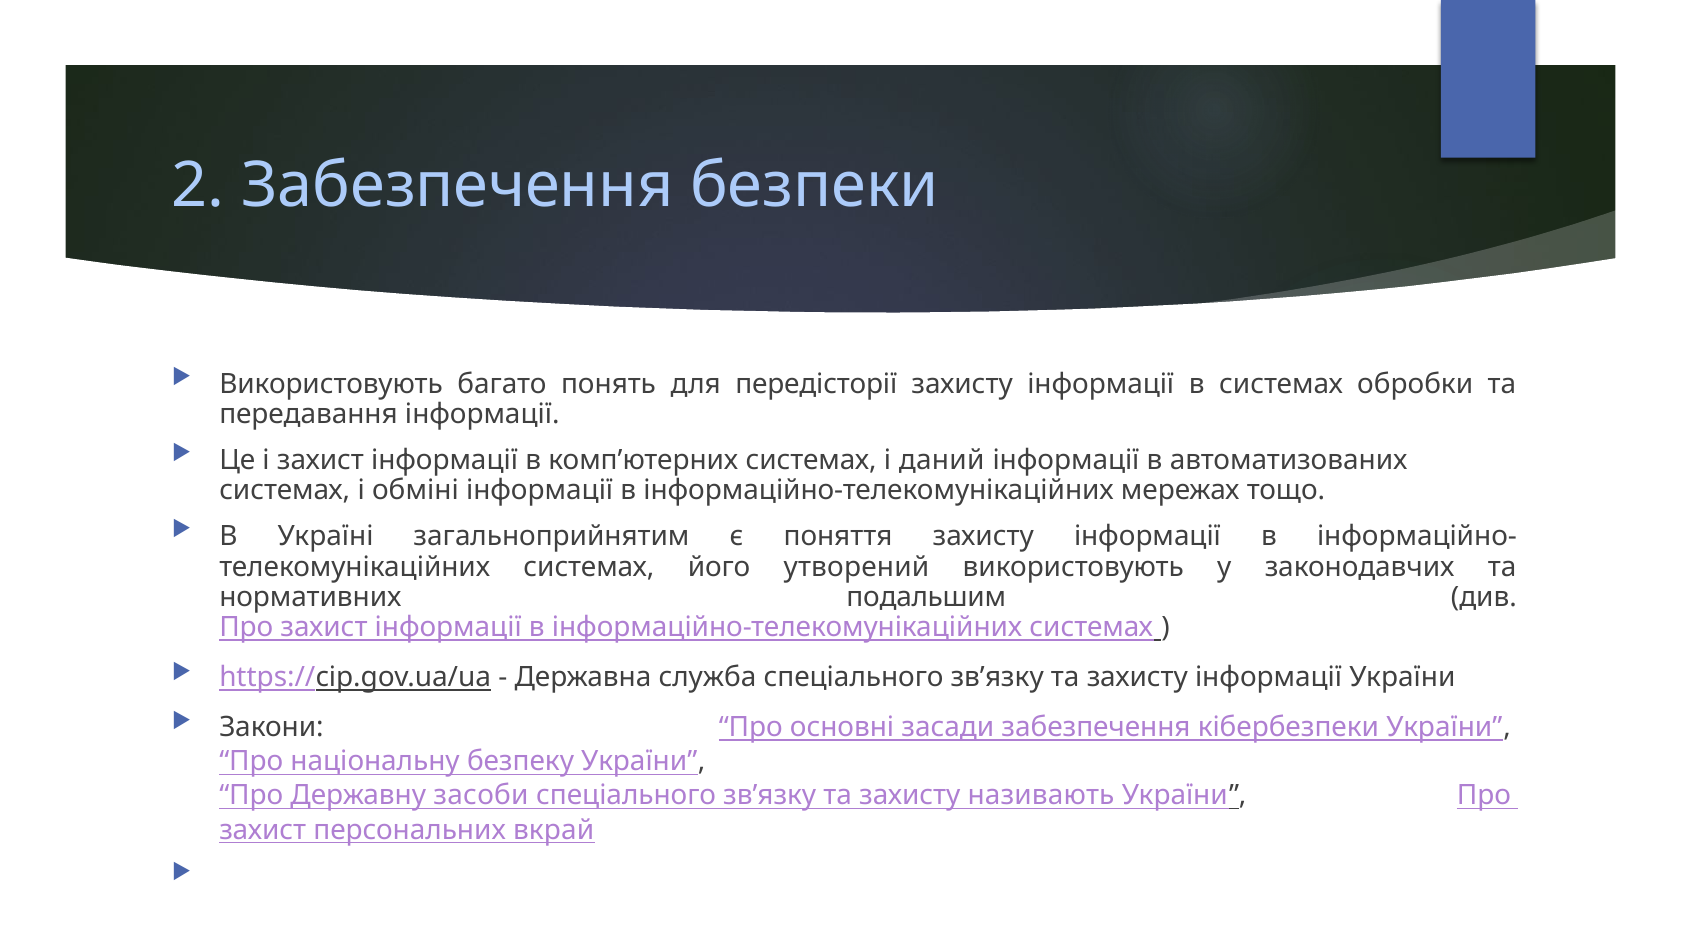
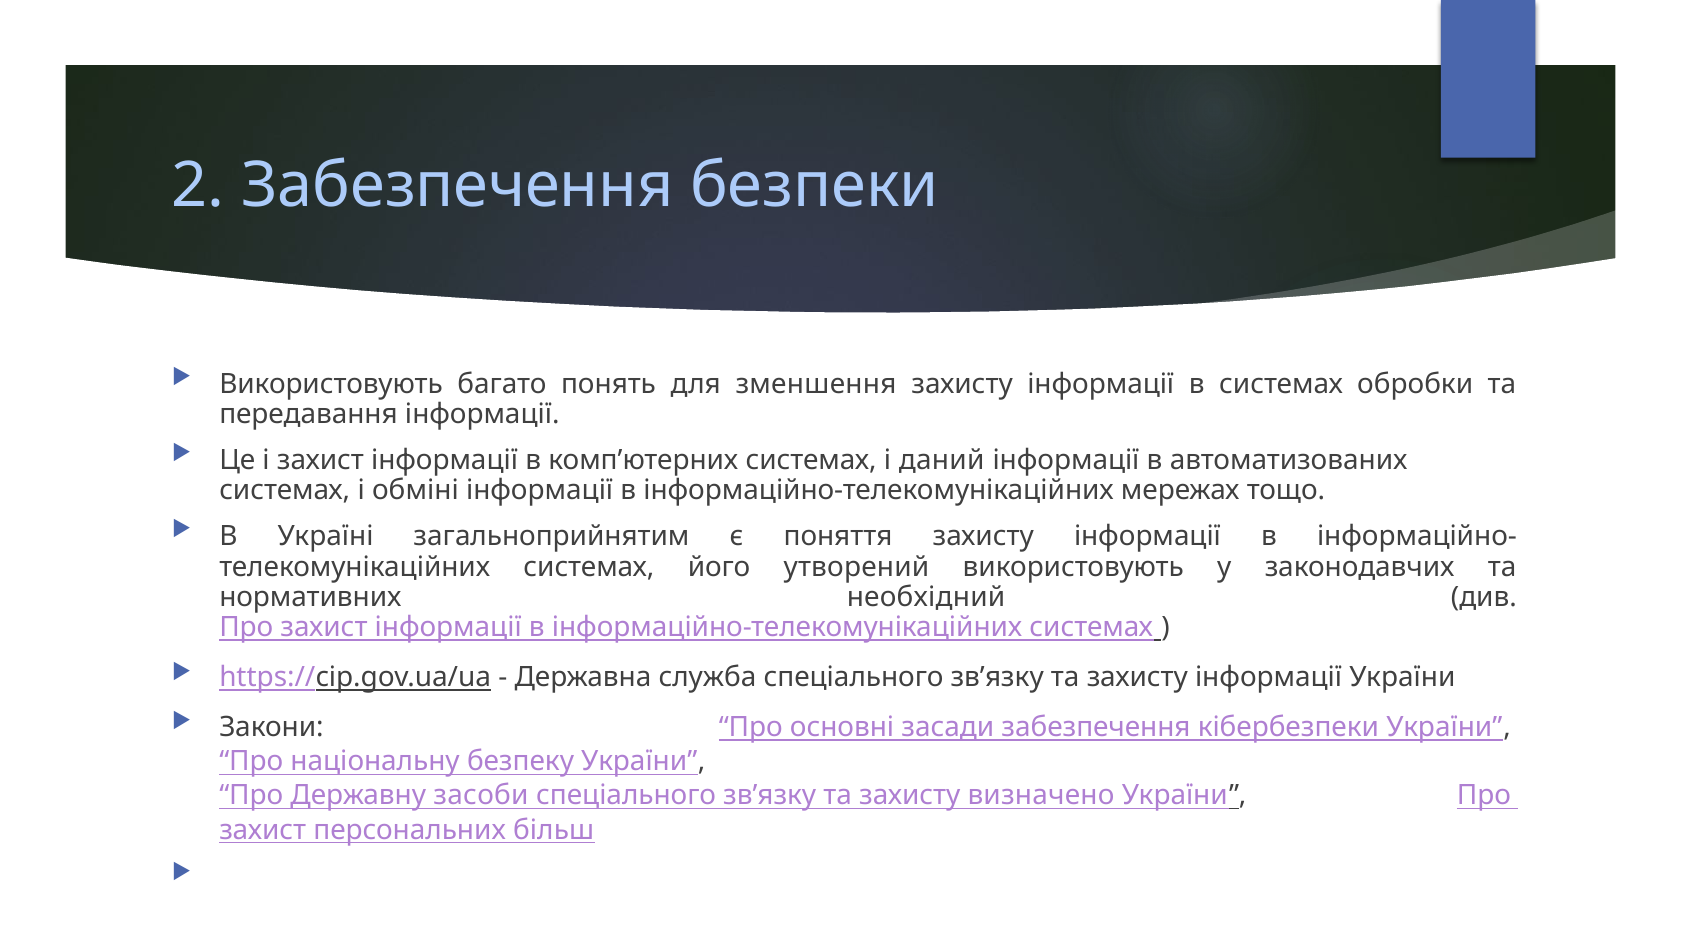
передісторії: передісторії -> зменшення (816, 384)
подальшим: подальшим -> необхідний (926, 597)
називають: називають -> визначено (1041, 796)
вкрай: вкрай -> більш (554, 830)
